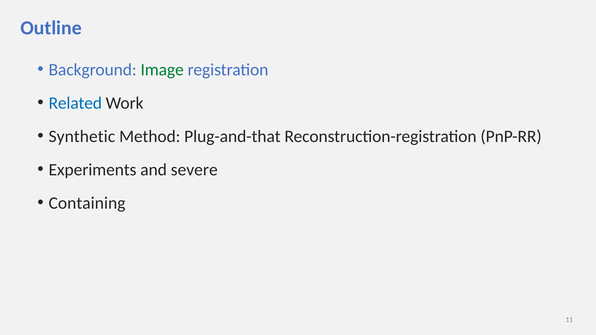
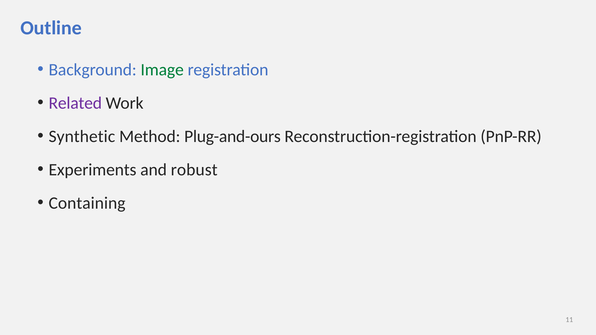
Related colour: blue -> purple (75, 103)
Plug-and-that: Plug-and-that -> Plug-and-ours (233, 136)
severe: severe -> robust (194, 170)
